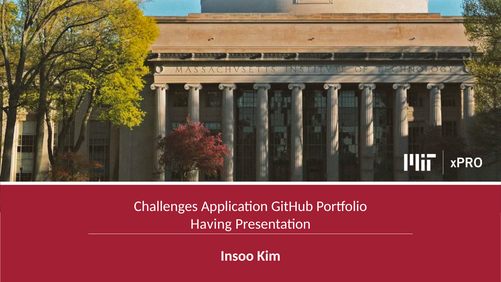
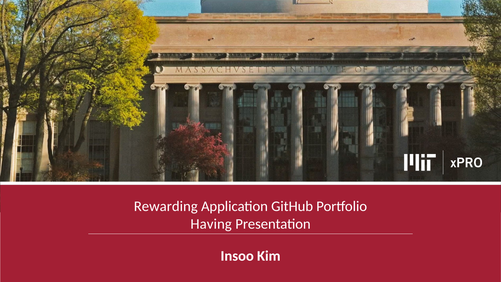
Challenges: Challenges -> Rewarding (166, 206)
